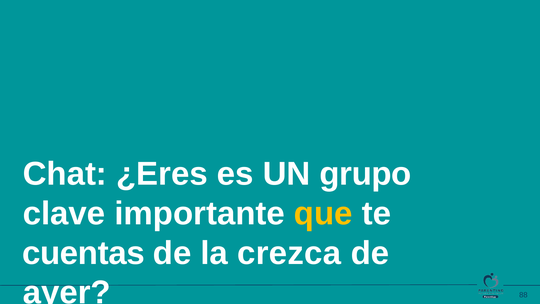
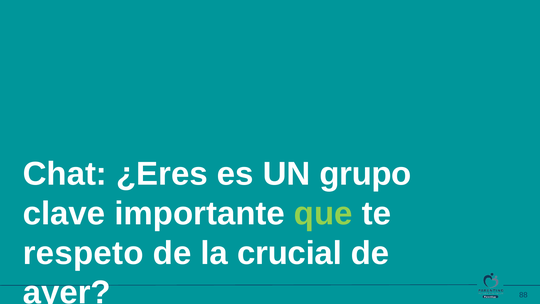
que colour: yellow -> light green (323, 213)
cuentas: cuentas -> respeto (83, 253)
crezca: crezca -> crucial (289, 253)
